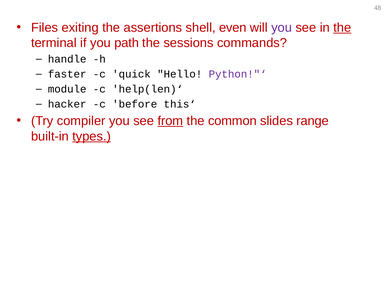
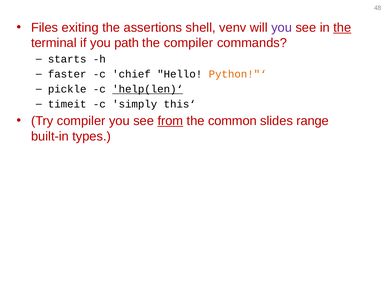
even: even -> venv (233, 28)
the sessions: sessions -> compiler (188, 43)
handle: handle -> starts (67, 59)
quick: quick -> chief (131, 74)
Python!"‘ colour: purple -> orange (238, 74)
module: module -> pickle (67, 89)
help(len)‘ underline: none -> present (148, 89)
hacker: hacker -> timeit (67, 104)
before: before -> simply (135, 104)
types underline: present -> none (92, 136)
